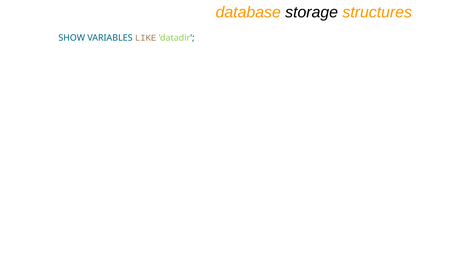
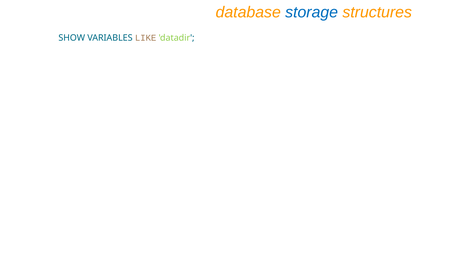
storage colour: black -> blue (312, 12)
